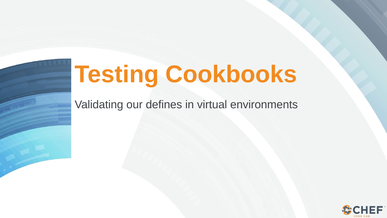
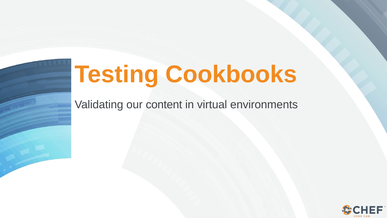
defines: defines -> content (164, 105)
